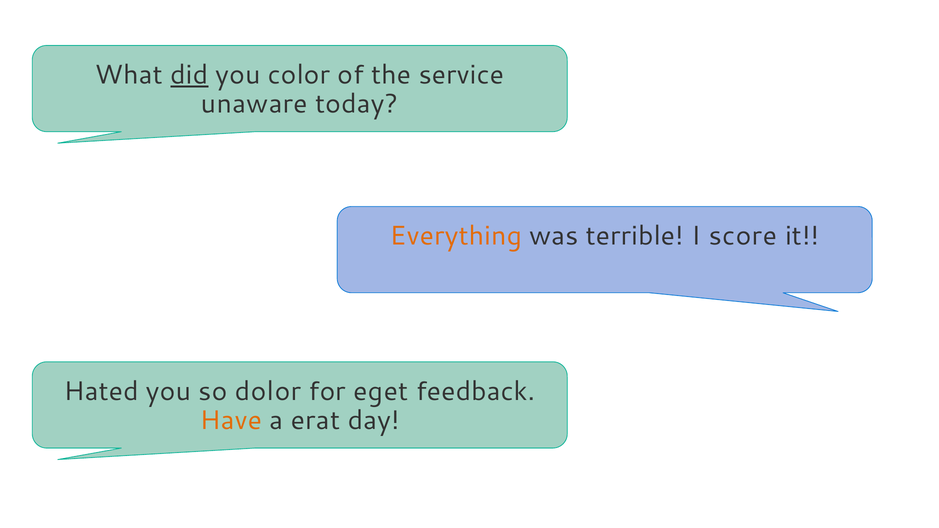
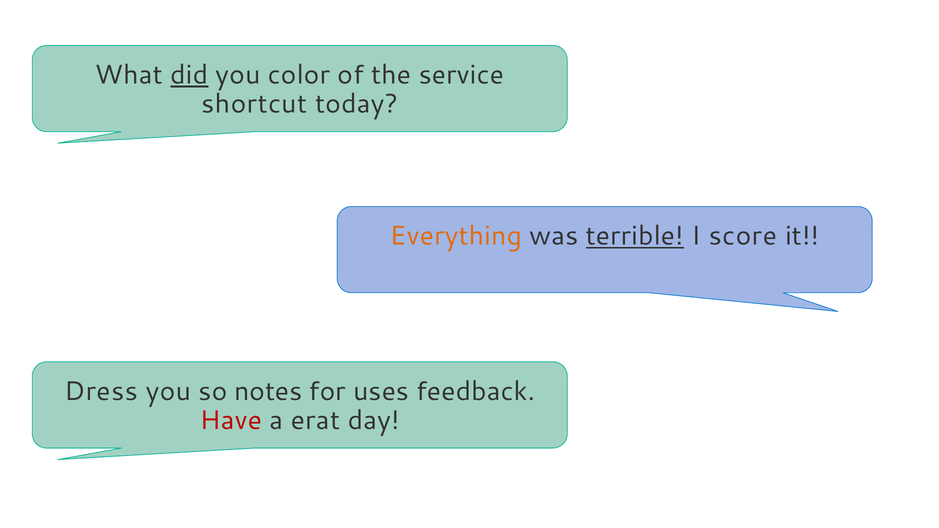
unaware: unaware -> shortcut (254, 104)
terrible underline: none -> present (635, 236)
Hated: Hated -> Dress (101, 391)
dolor: dolor -> notes (268, 391)
eget: eget -> uses (381, 391)
Have colour: orange -> red (231, 420)
